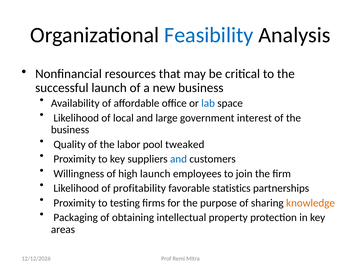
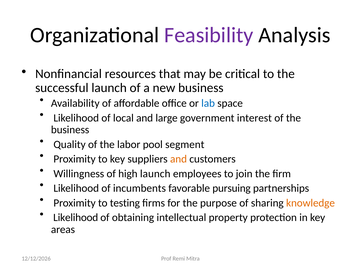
Feasibility colour: blue -> purple (209, 35)
tweaked: tweaked -> segment (185, 144)
and colour: blue -> orange (179, 159)
profitability: profitability -> incumbents (139, 188)
statistics: statistics -> pursuing (232, 188)
Packaging: Packaging -> Likelihood (76, 217)
